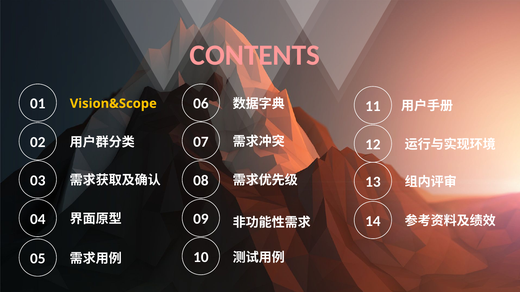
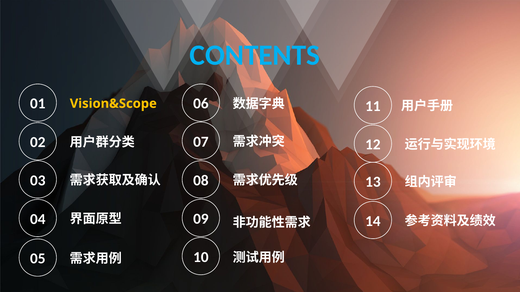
CONTENTS colour: pink -> light blue (255, 55)
